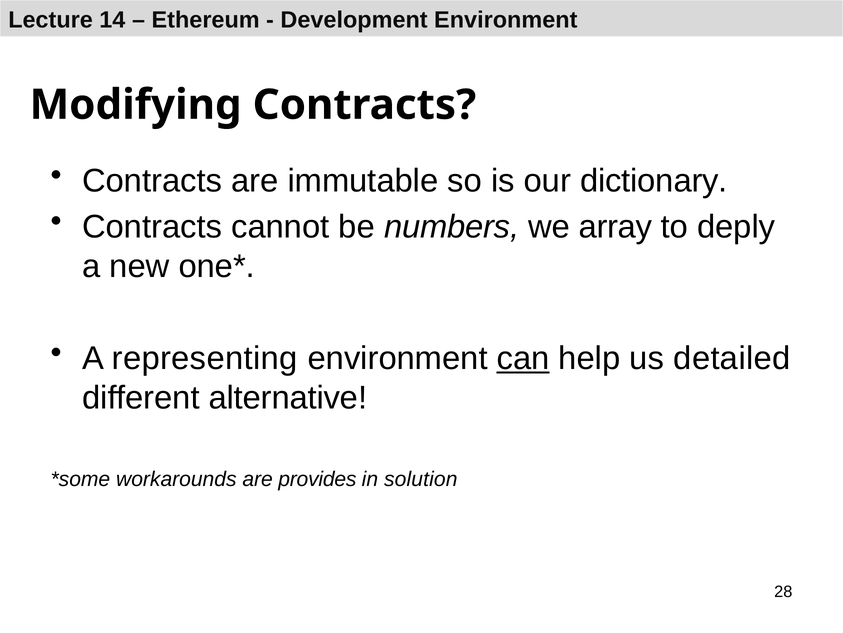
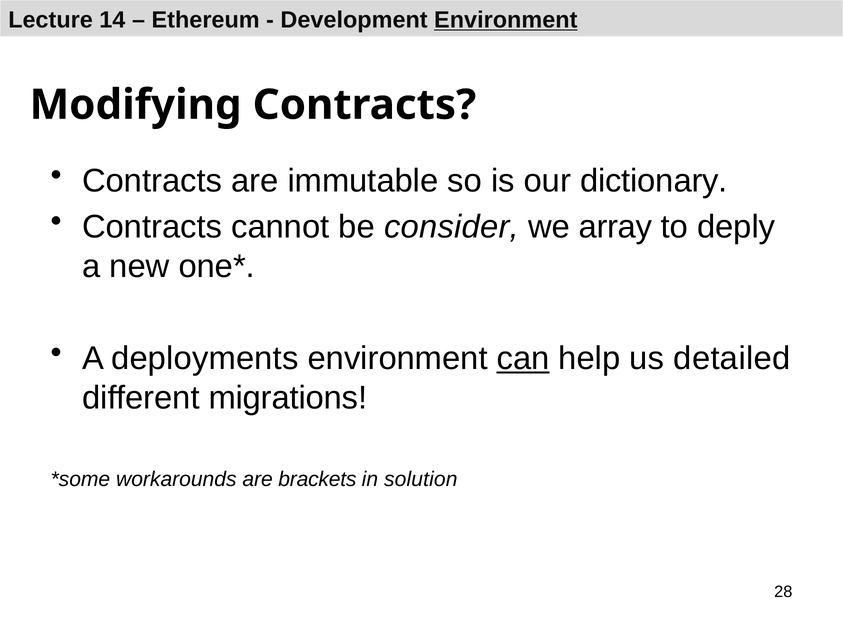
Environment underline: none -> present (506, 20)
numbers: numbers -> consider (452, 227)
representing: representing -> deployments (205, 358)
alternative: alternative -> migrations (288, 397)
provides: provides -> brackets (317, 479)
